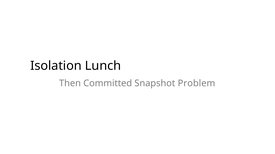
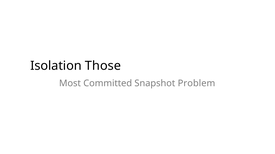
Lunch: Lunch -> Those (103, 66)
Then: Then -> Most (70, 84)
